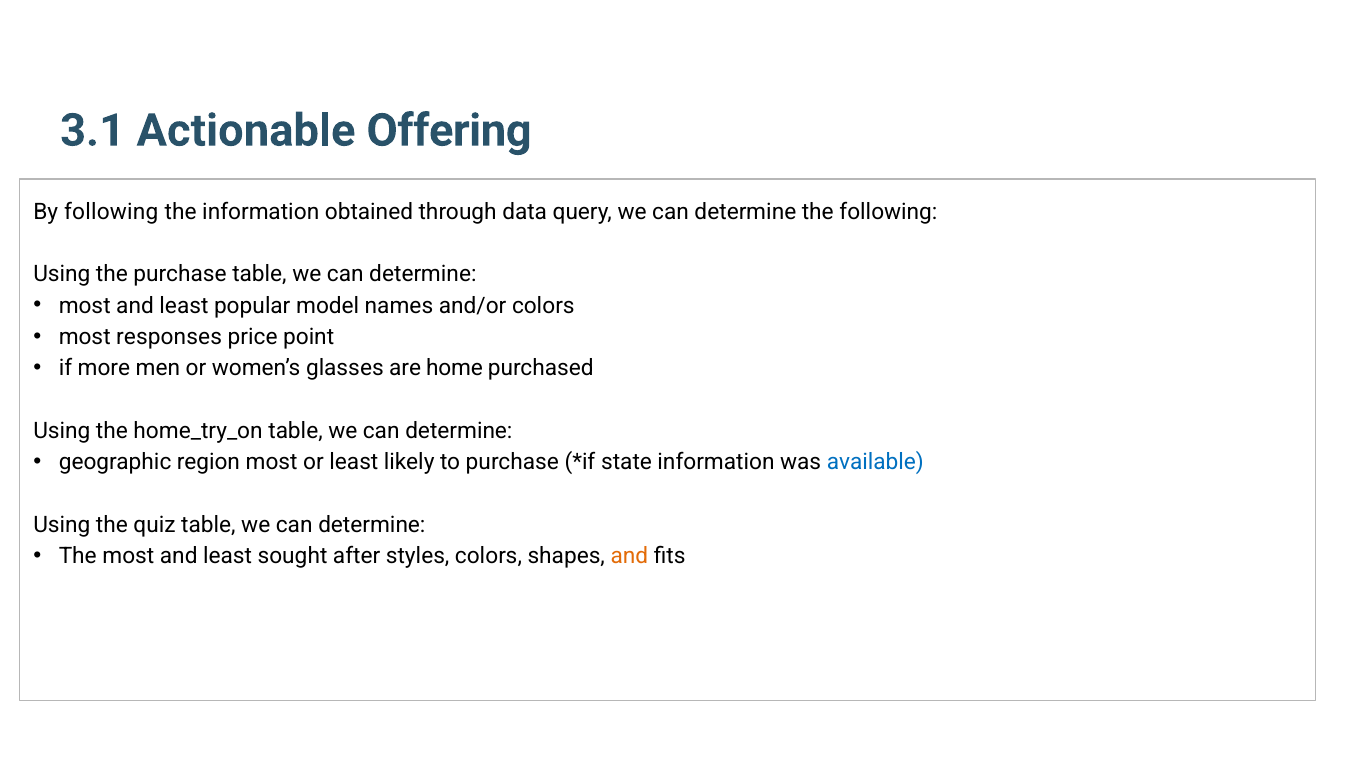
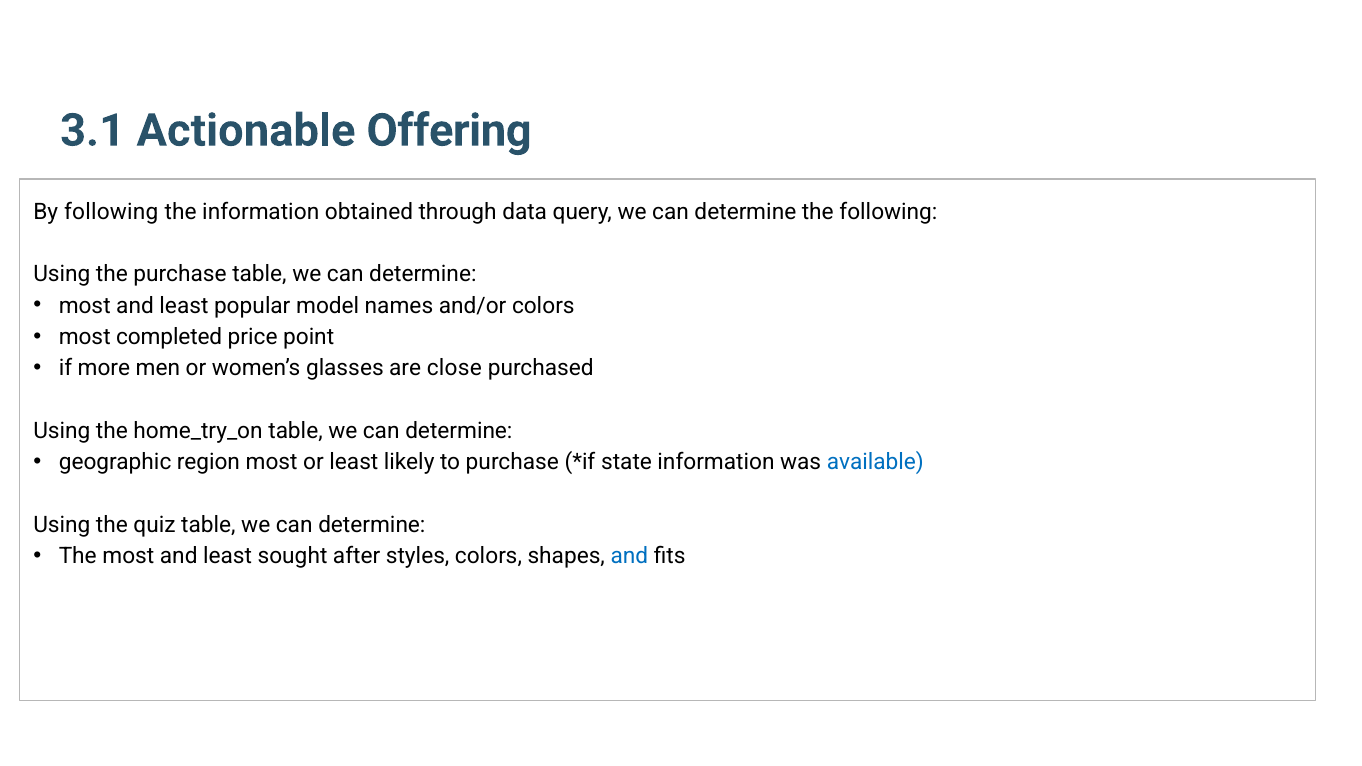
responses: responses -> completed (169, 337)
home: home -> close (454, 368)
and colour: orange -> blue (629, 556)
